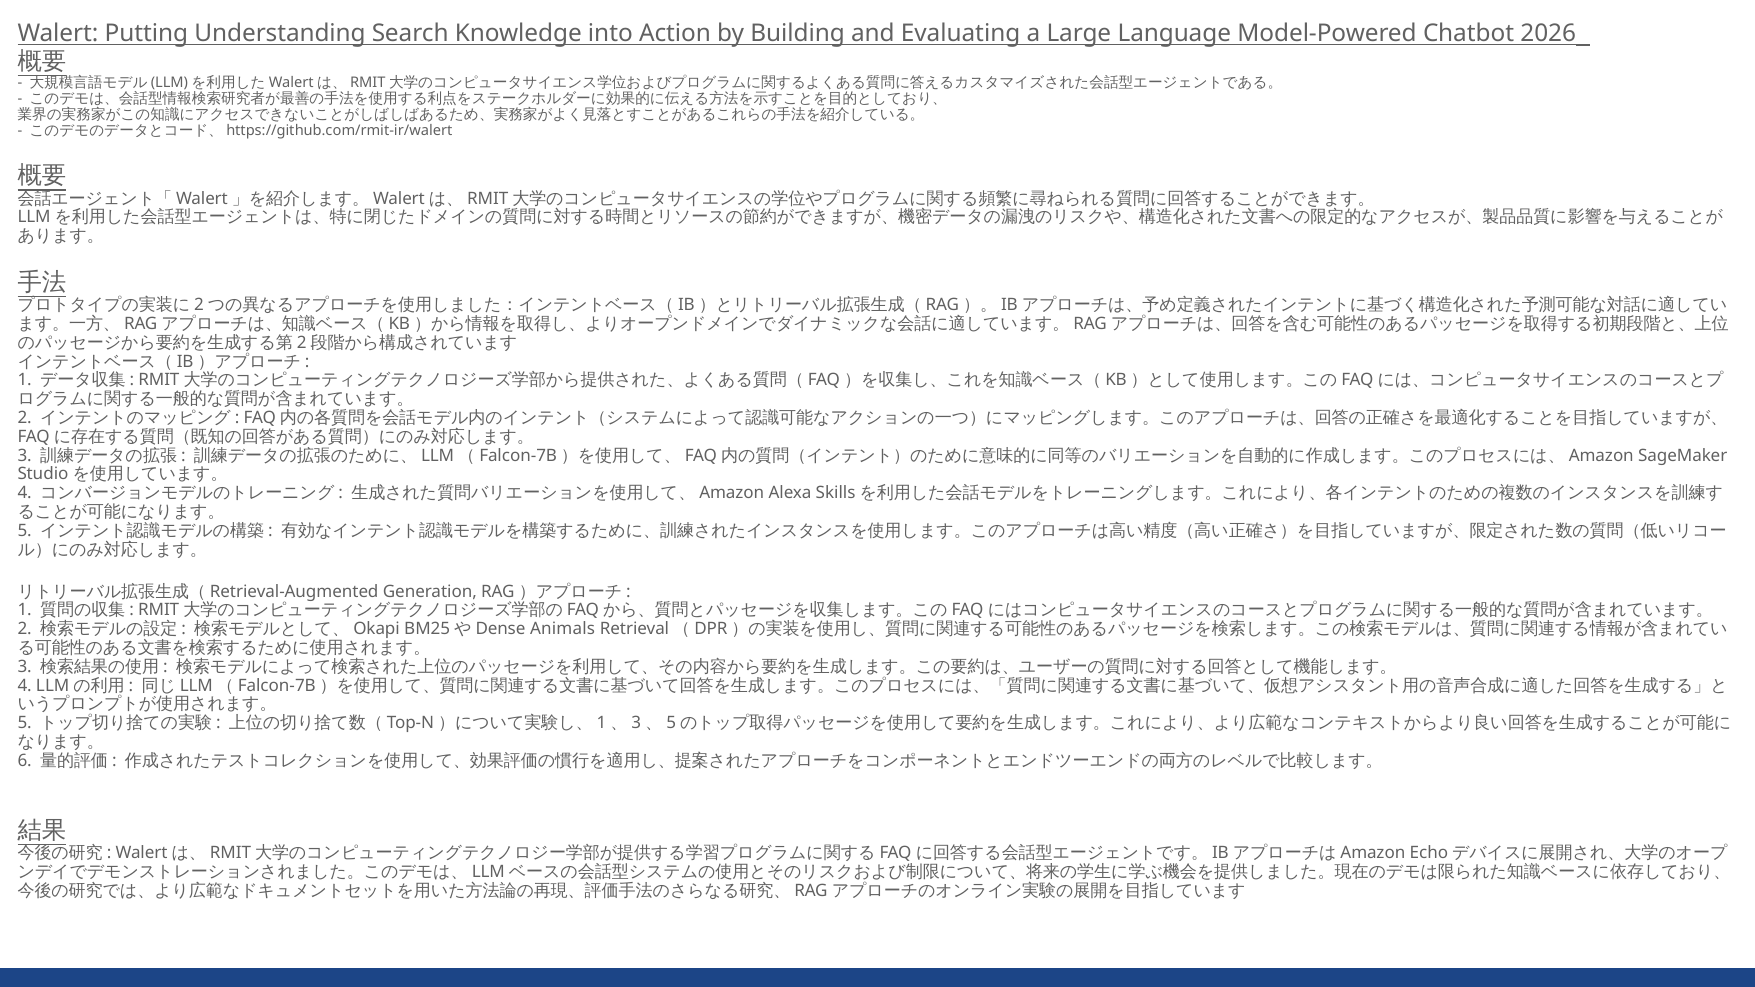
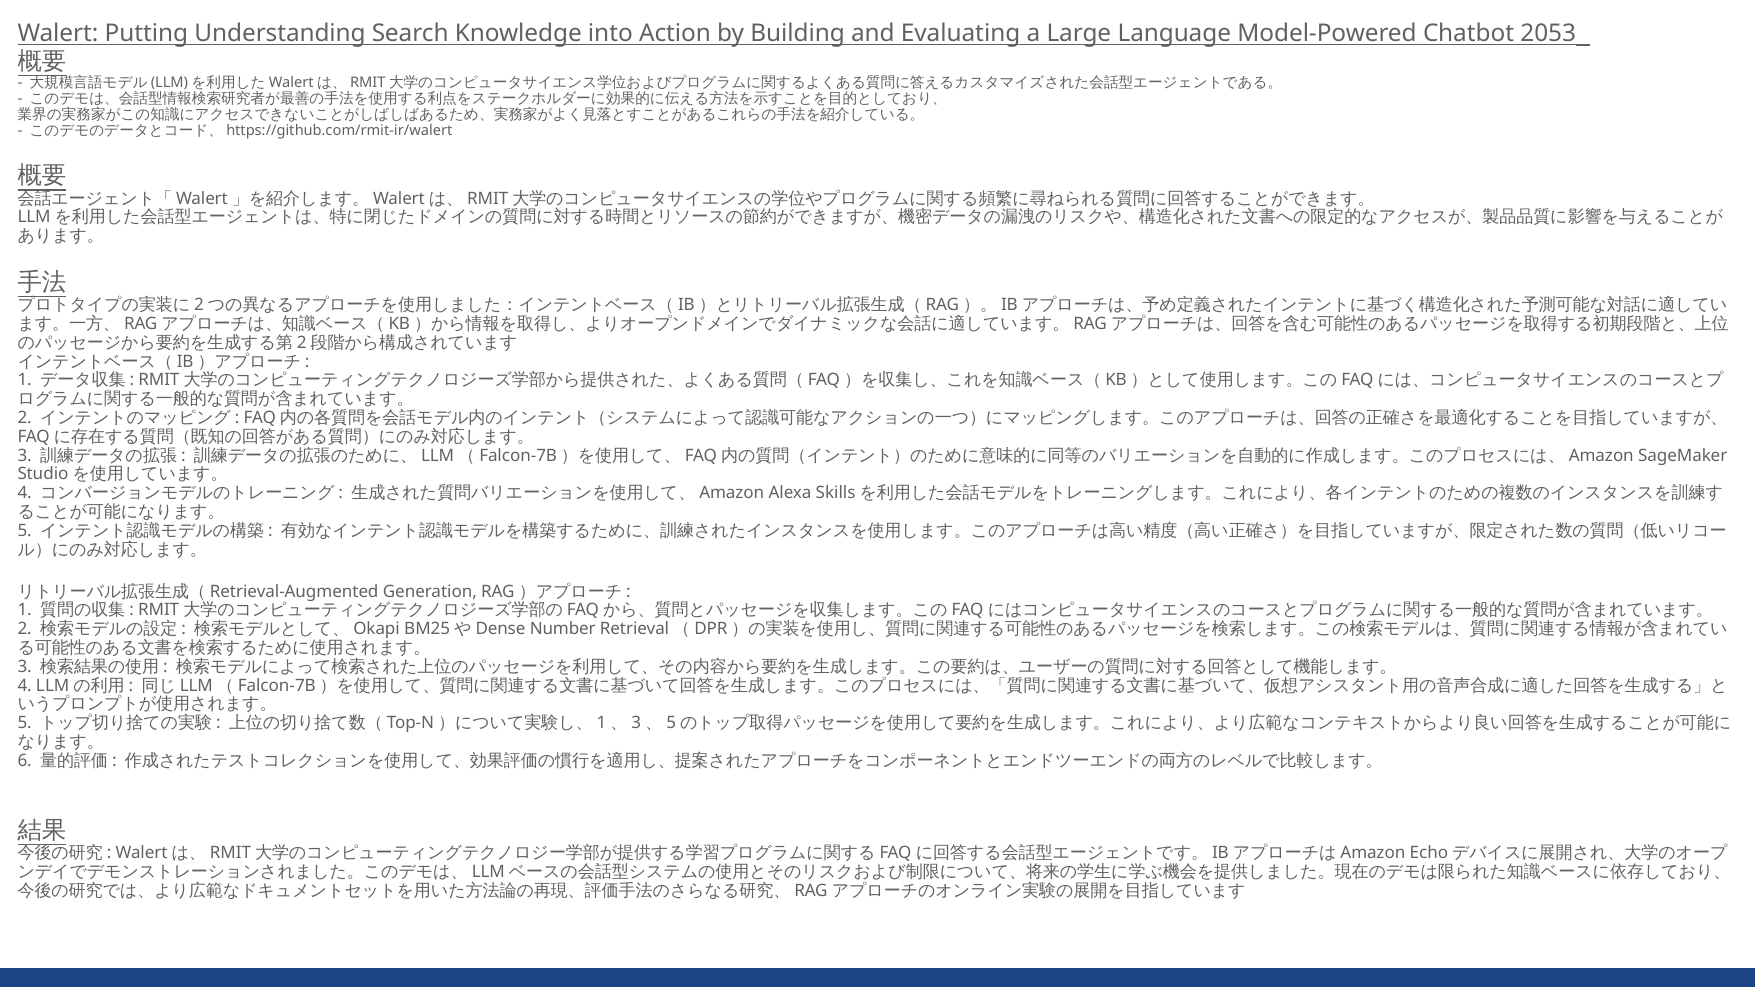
2026: 2026 -> 2053 (1548, 34)
Animals: Animals -> Number (563, 629)
